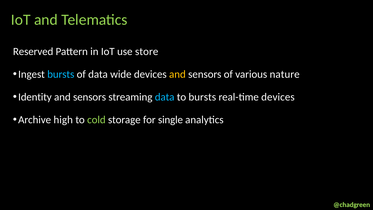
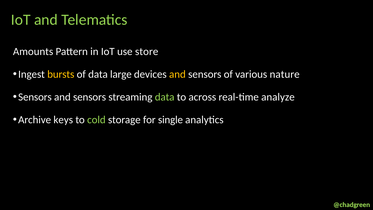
Reserved: Reserved -> Amounts (33, 52)
bursts colour: light blue -> yellow (61, 74)
wide: wide -> large (121, 74)
Identity: Identity -> Sensors (35, 97)
data colour: light blue -> light green (165, 97)
to bursts: bursts -> across (202, 97)
real-time devices: devices -> analyze (278, 97)
high: high -> keys (63, 120)
